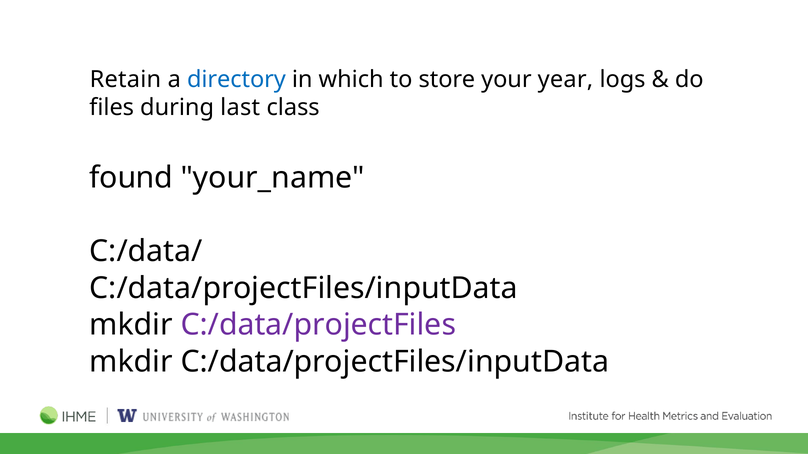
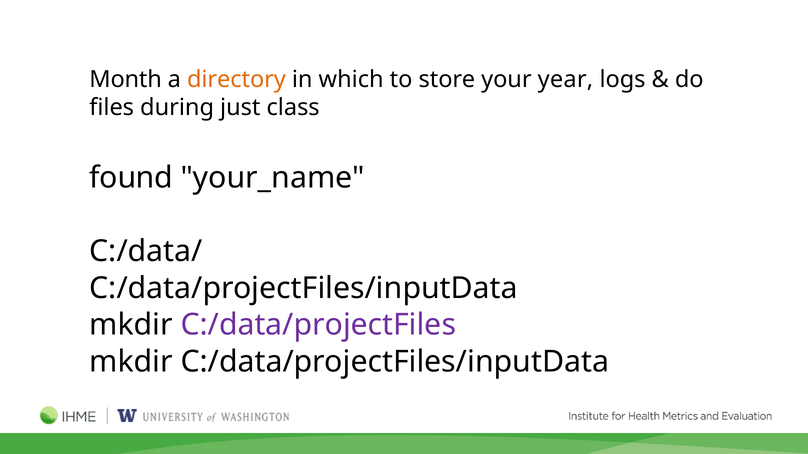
Retain: Retain -> Month (126, 80)
directory colour: blue -> orange (236, 80)
last: last -> just (240, 108)
